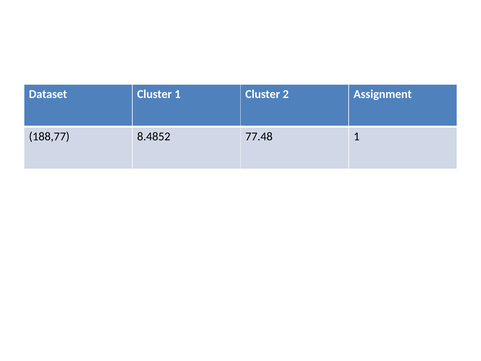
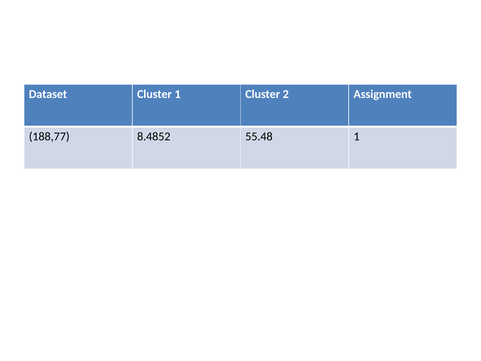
77.48: 77.48 -> 55.48 (259, 136)
